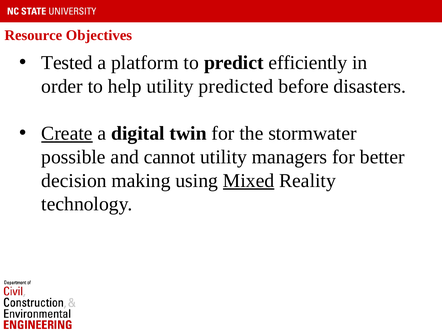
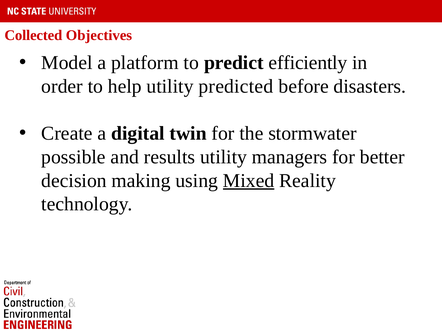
Resource: Resource -> Collected (33, 35)
Tested: Tested -> Model (67, 63)
Create underline: present -> none (67, 134)
cannot: cannot -> results (170, 157)
